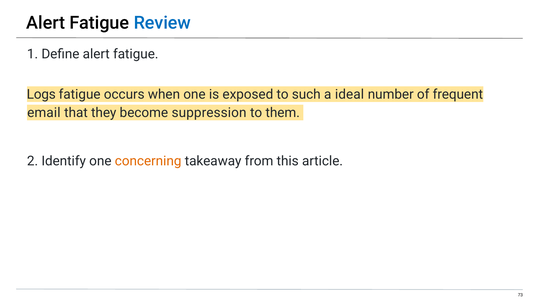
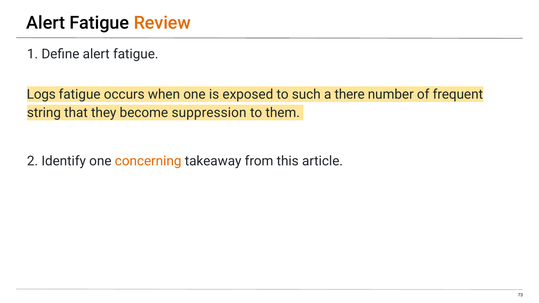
Review colour: blue -> orange (162, 23)
ideal: ideal -> there (350, 94)
email: email -> string (44, 113)
